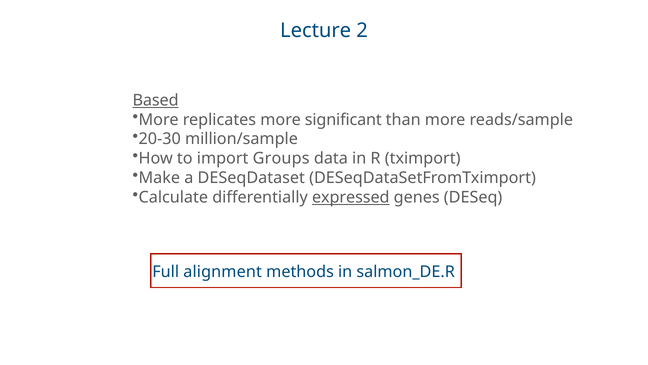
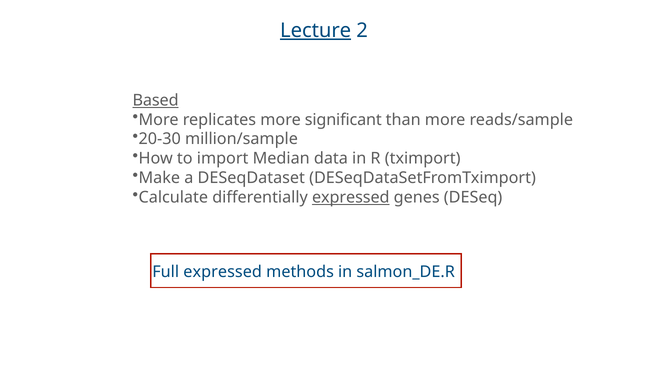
Lecture underline: none -> present (316, 30)
Groups: Groups -> Median (281, 158)
Full alignment: alignment -> expressed (223, 271)
